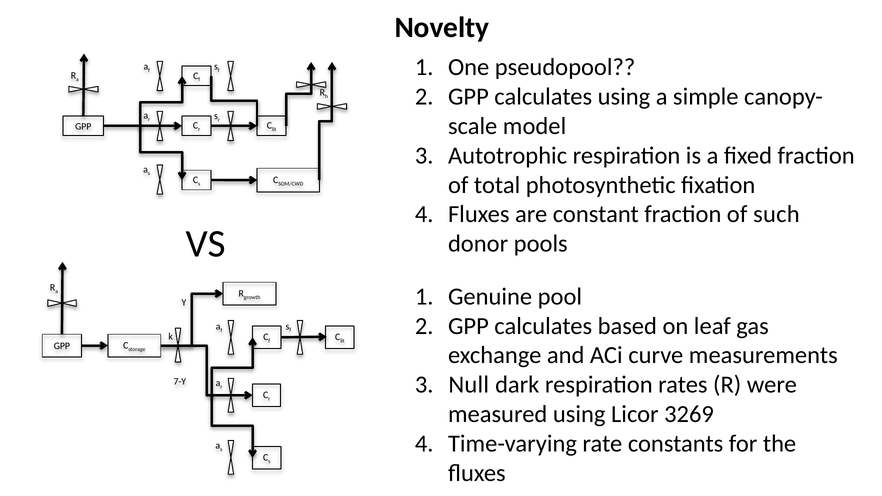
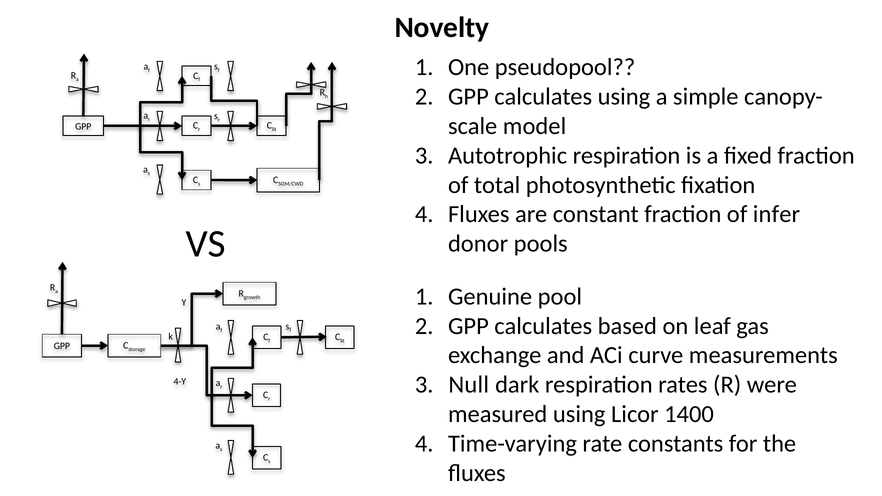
such: such -> infer (776, 214)
7-Y: 7-Y -> 4-Y (180, 382)
3269: 3269 -> 1400 (689, 414)
